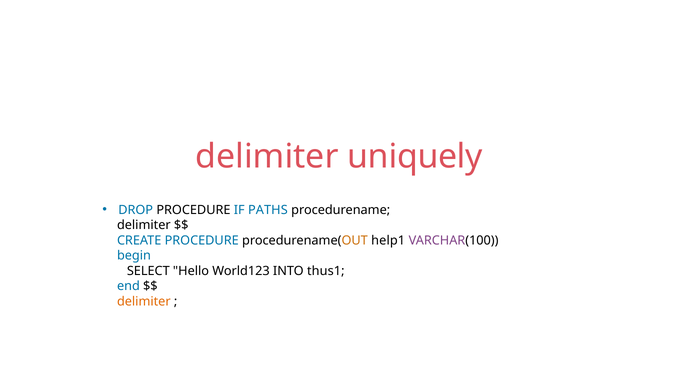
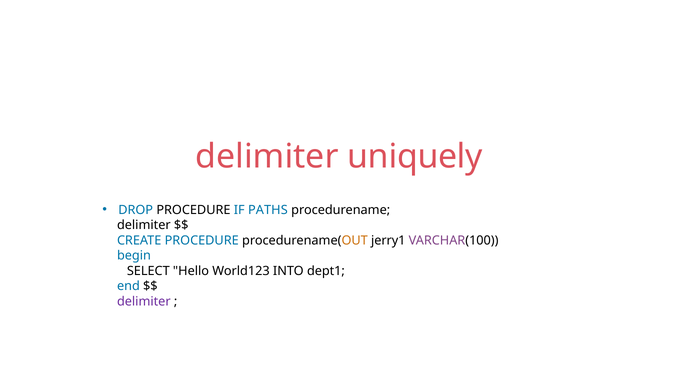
help1: help1 -> jerry1 (388, 241)
thus1: thus1 -> dept1 (326, 271)
delimiter colour: orange -> purple (144, 302)
